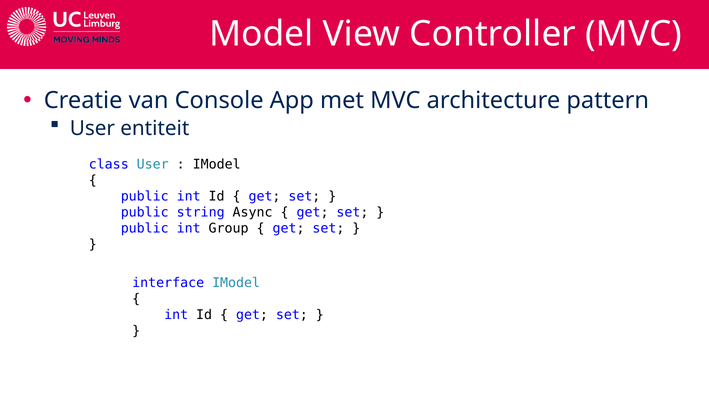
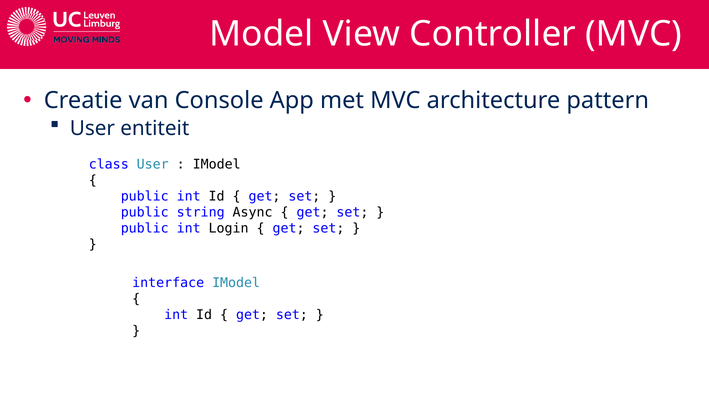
Group: Group -> Login (229, 228)
